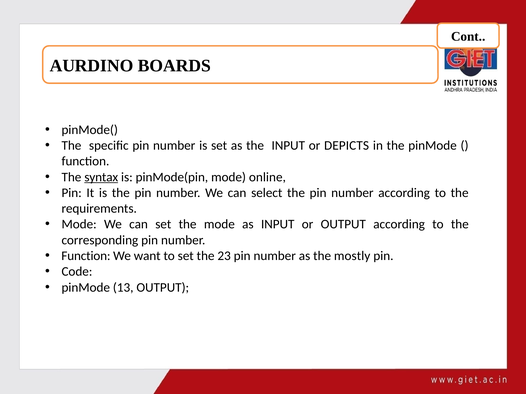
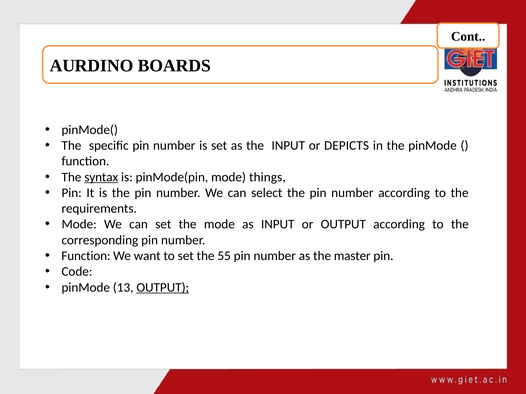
online: online -> things (267, 177)
23: 23 -> 55 (224, 256)
mostly: mostly -> master (352, 256)
OUTPUT underline: none -> present (163, 288)
